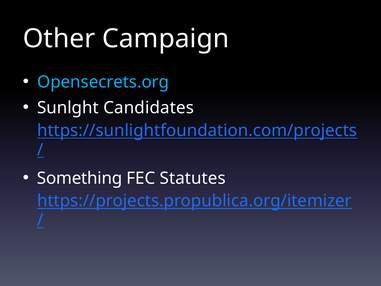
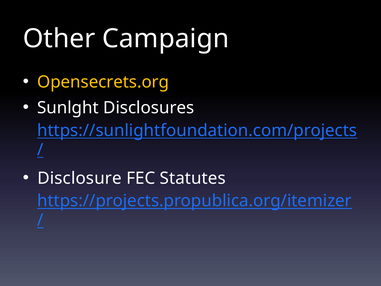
Opensecrets.org colour: light blue -> yellow (103, 82)
Candidates: Candidates -> Disclosures (149, 108)
Something: Something -> Disclosure (79, 178)
